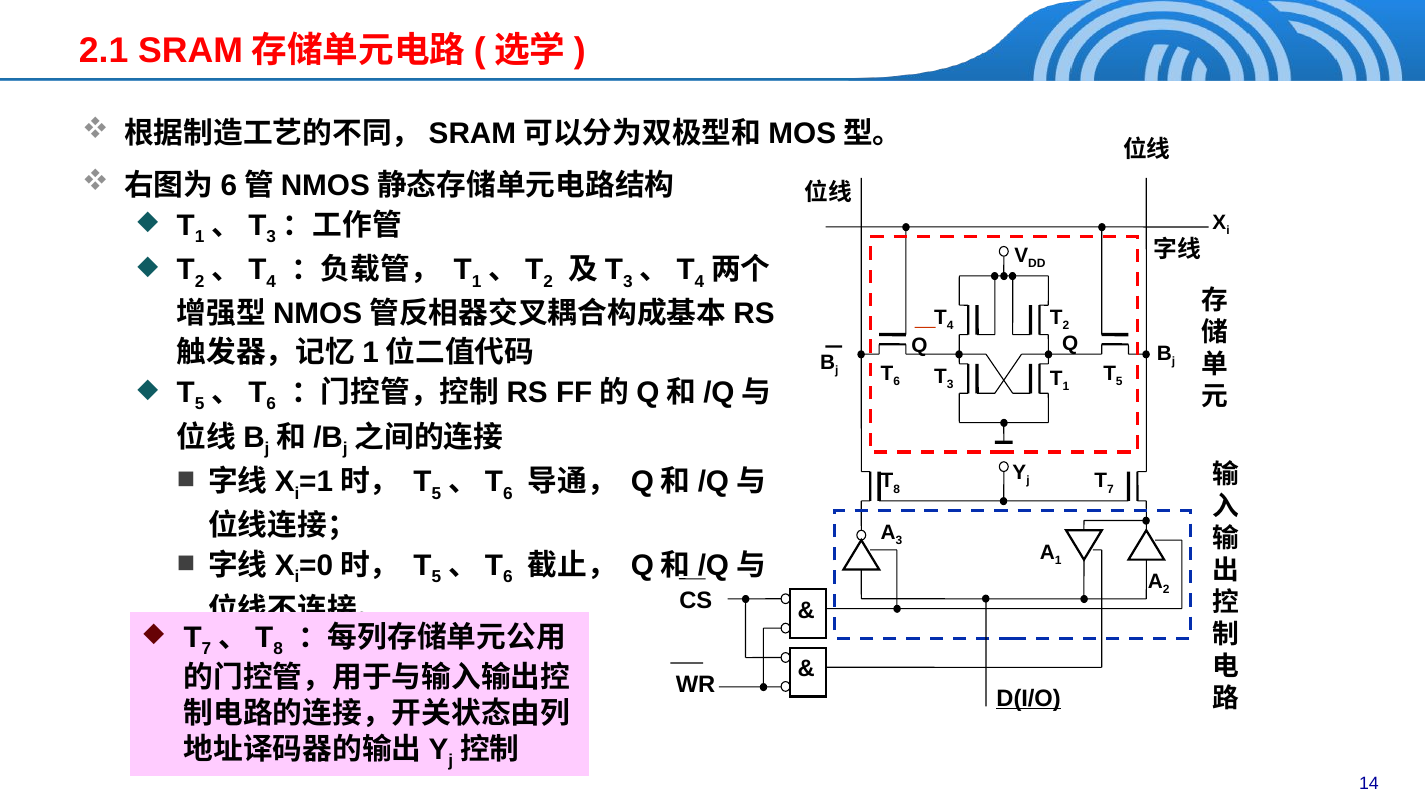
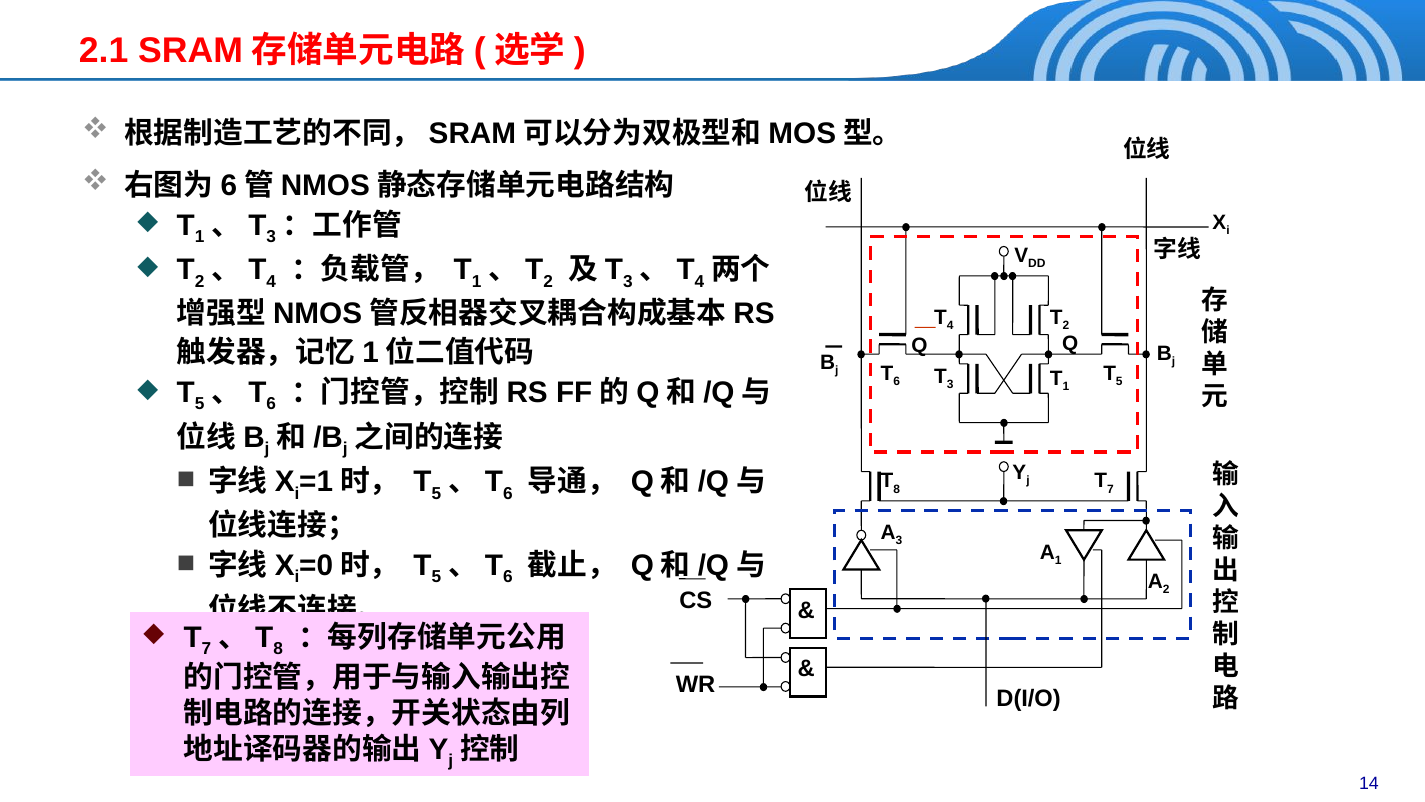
D(I/O underline: present -> none (1029, 698)
